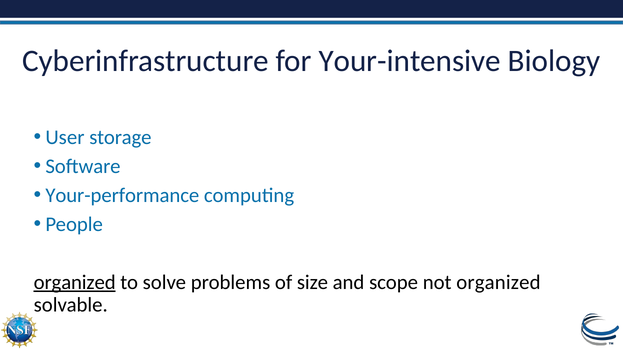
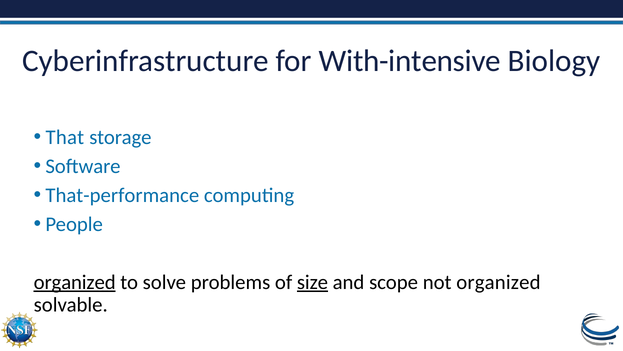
Your-intensive: Your-intensive -> With-intensive (410, 61)
User: User -> That (65, 137)
Your-performance: Your-performance -> That-performance (122, 195)
size underline: none -> present (313, 282)
